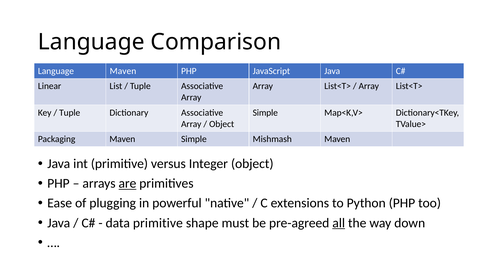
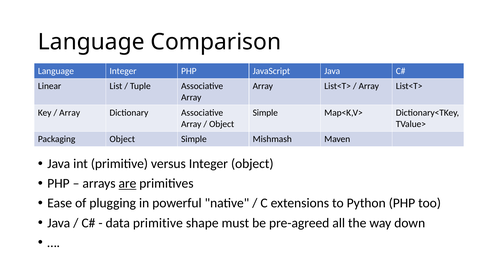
Language Maven: Maven -> Integer (123, 71)
Tuple: Tuple -> Array (70, 113)
Packaging Maven: Maven -> Object (122, 139)
all underline: present -> none (339, 223)
